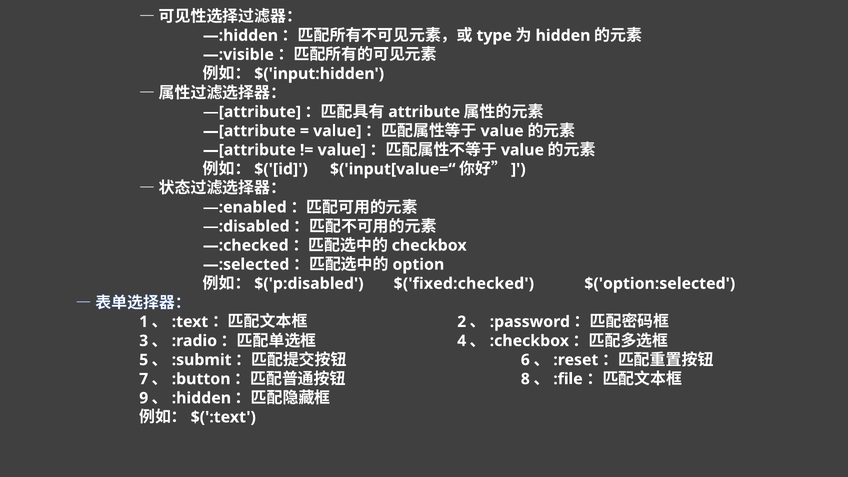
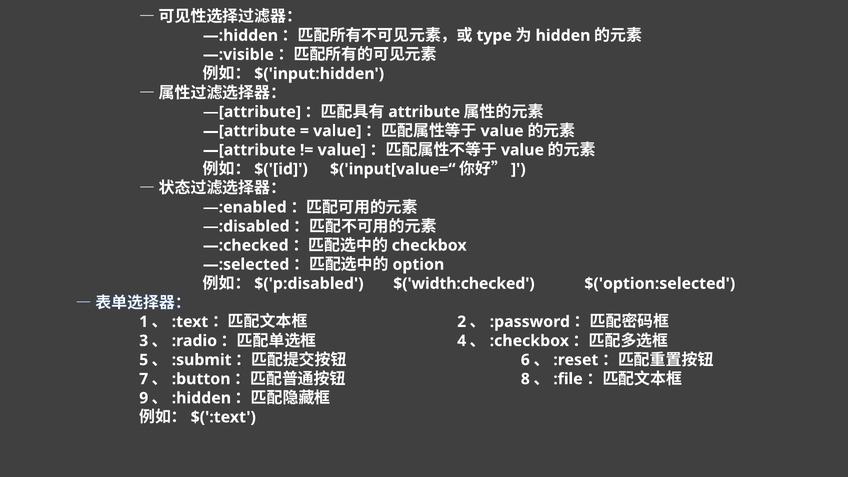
$('fixed:checked: $('fixed:checked -> $('width:checked (464, 284)
